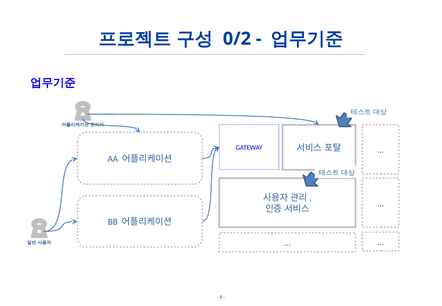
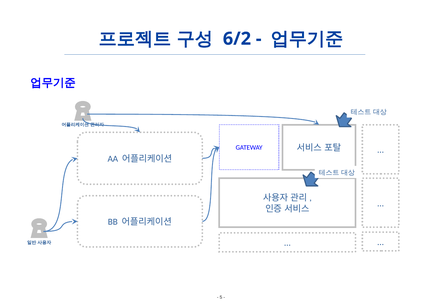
0/2: 0/2 -> 6/2 (237, 39)
